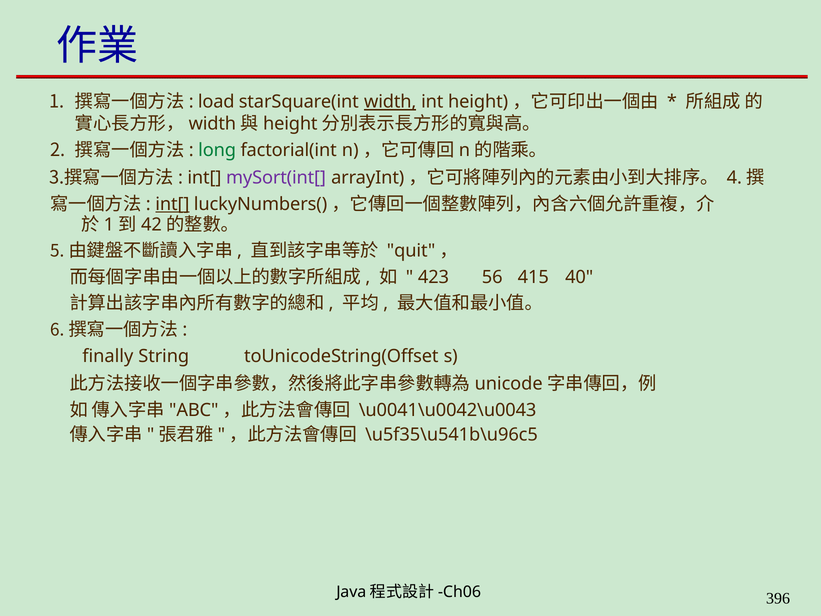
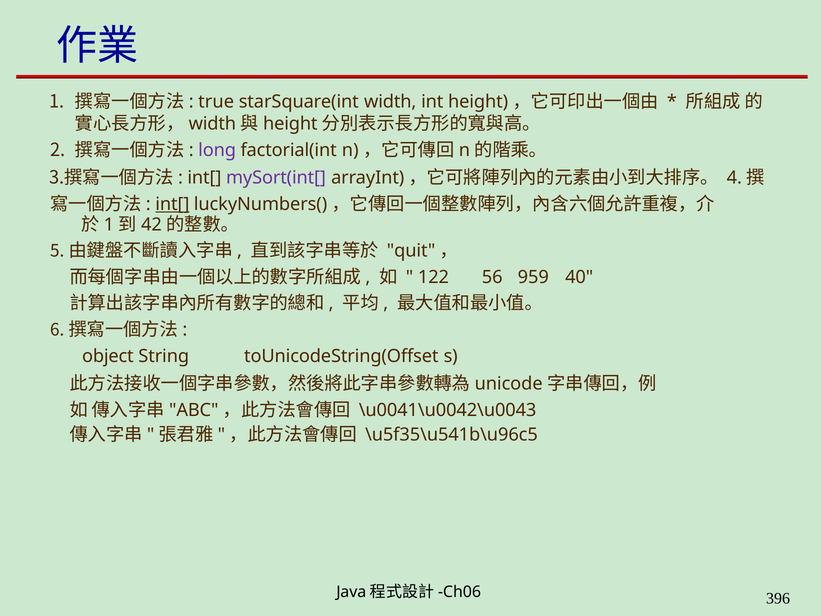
load: load -> true (216, 102)
width underline: present -> none (390, 102)
long colour: green -> purple (217, 150)
423: 423 -> 122 (433, 277)
415: 415 -> 959 (533, 277)
finally: finally -> object (108, 356)
